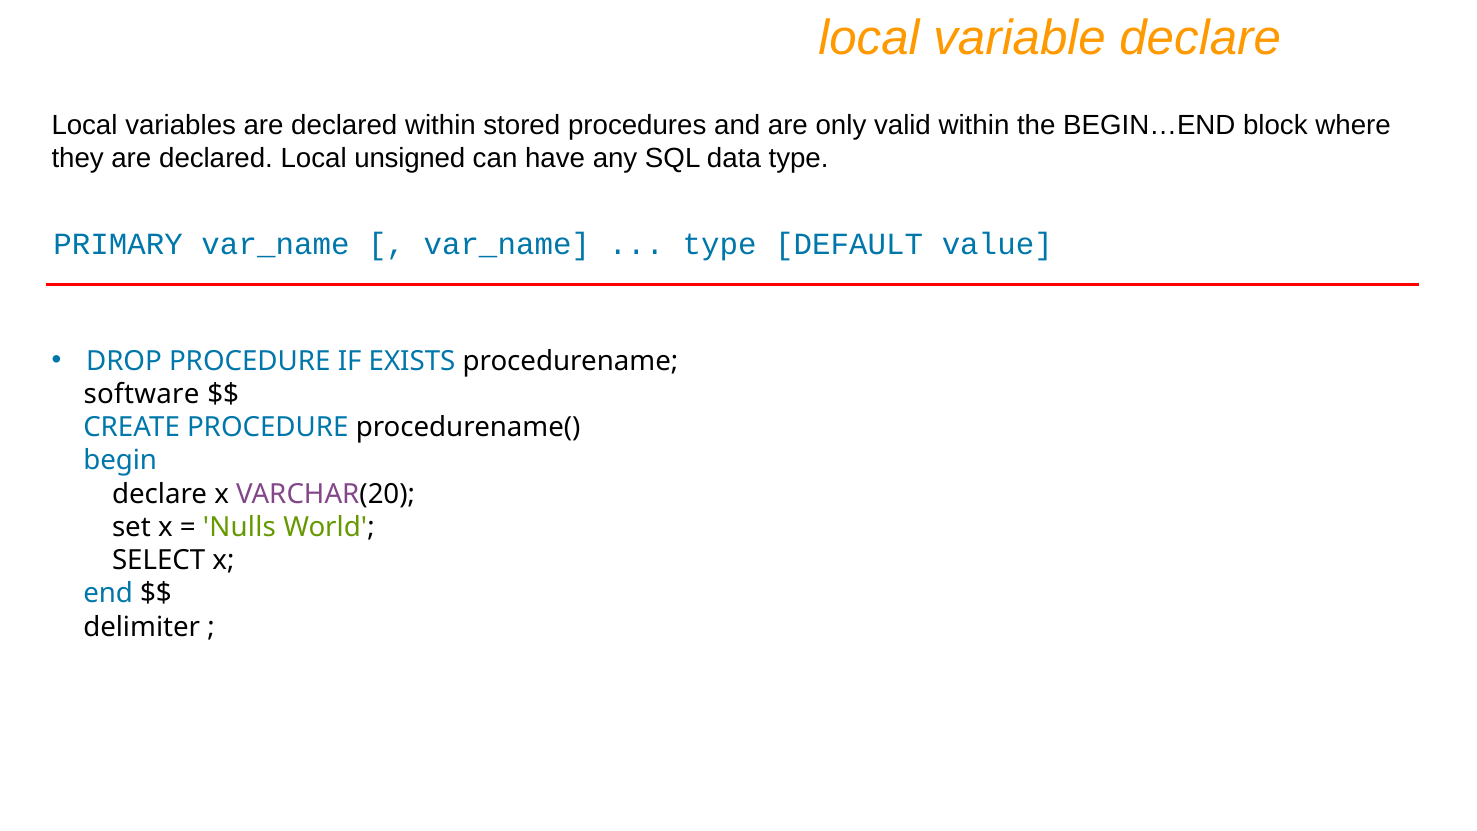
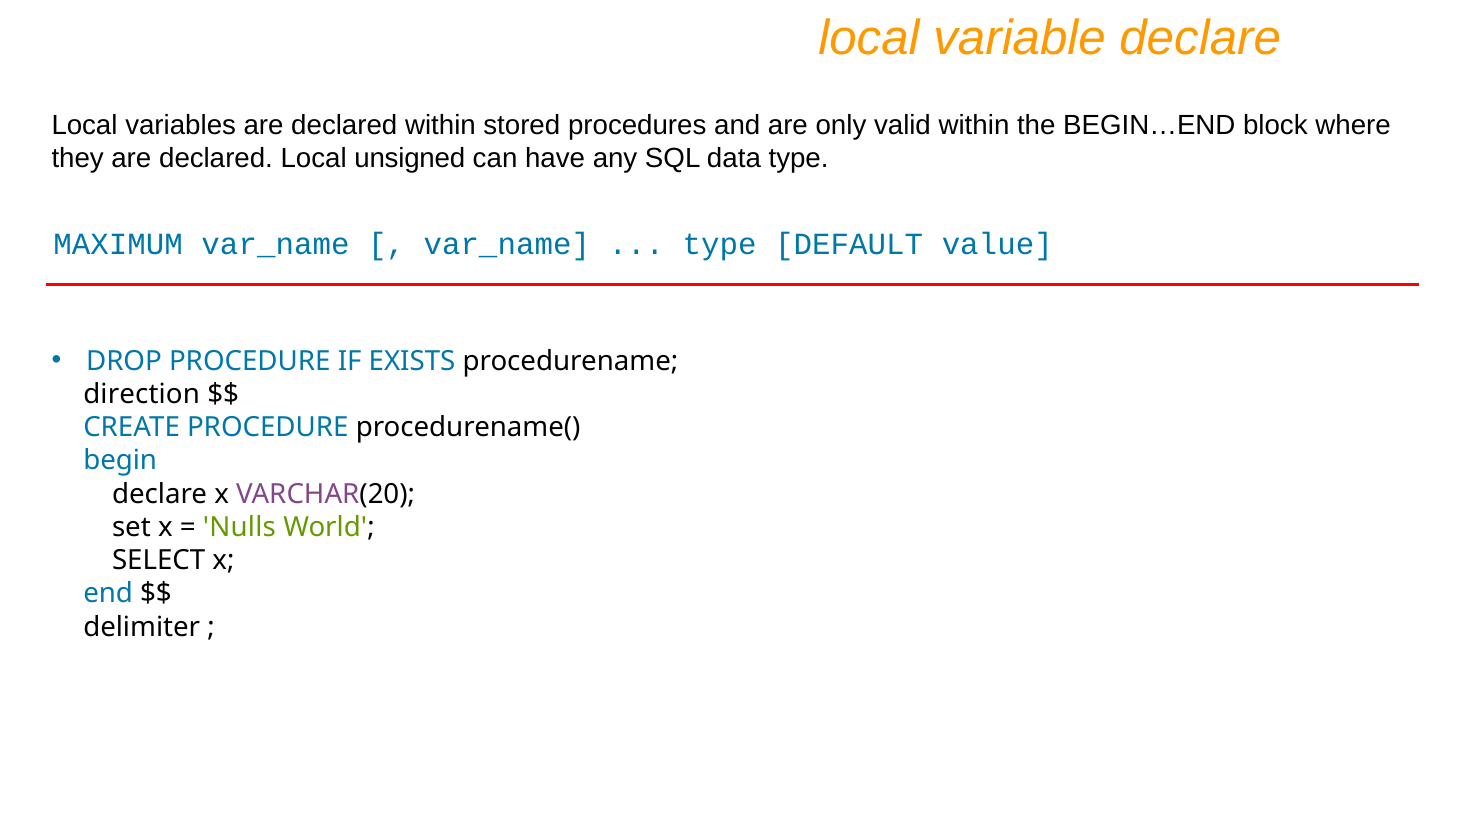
PRIMARY: PRIMARY -> MAXIMUM (118, 244)
software: software -> direction (142, 394)
